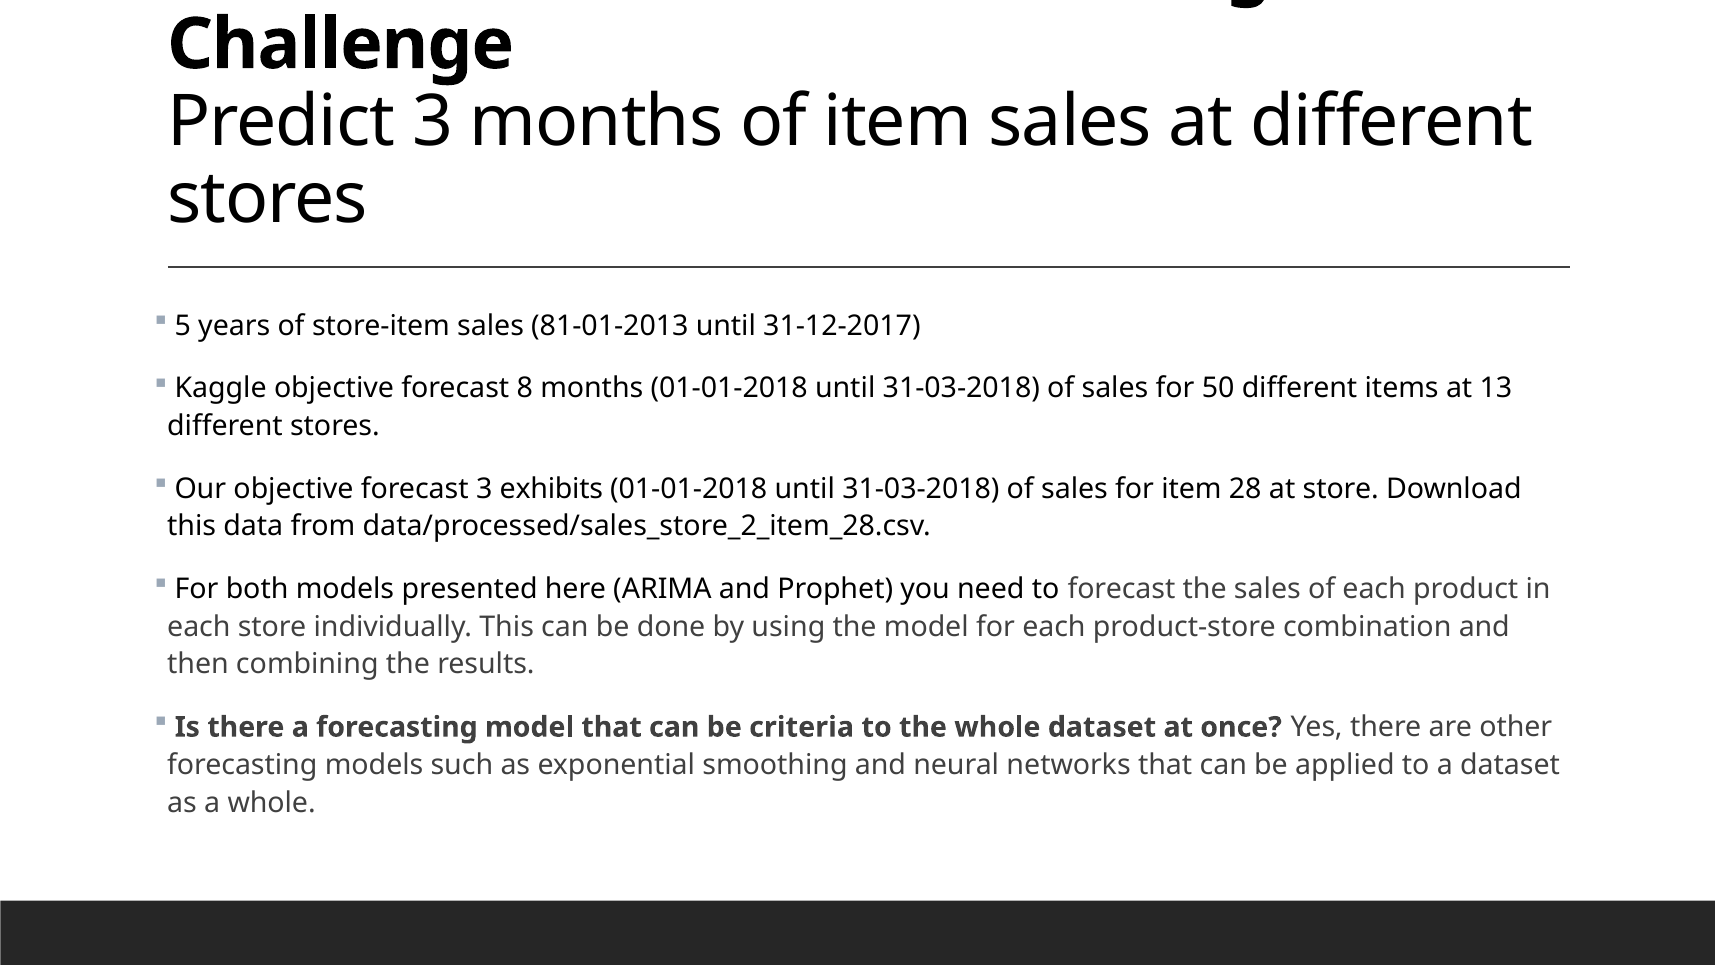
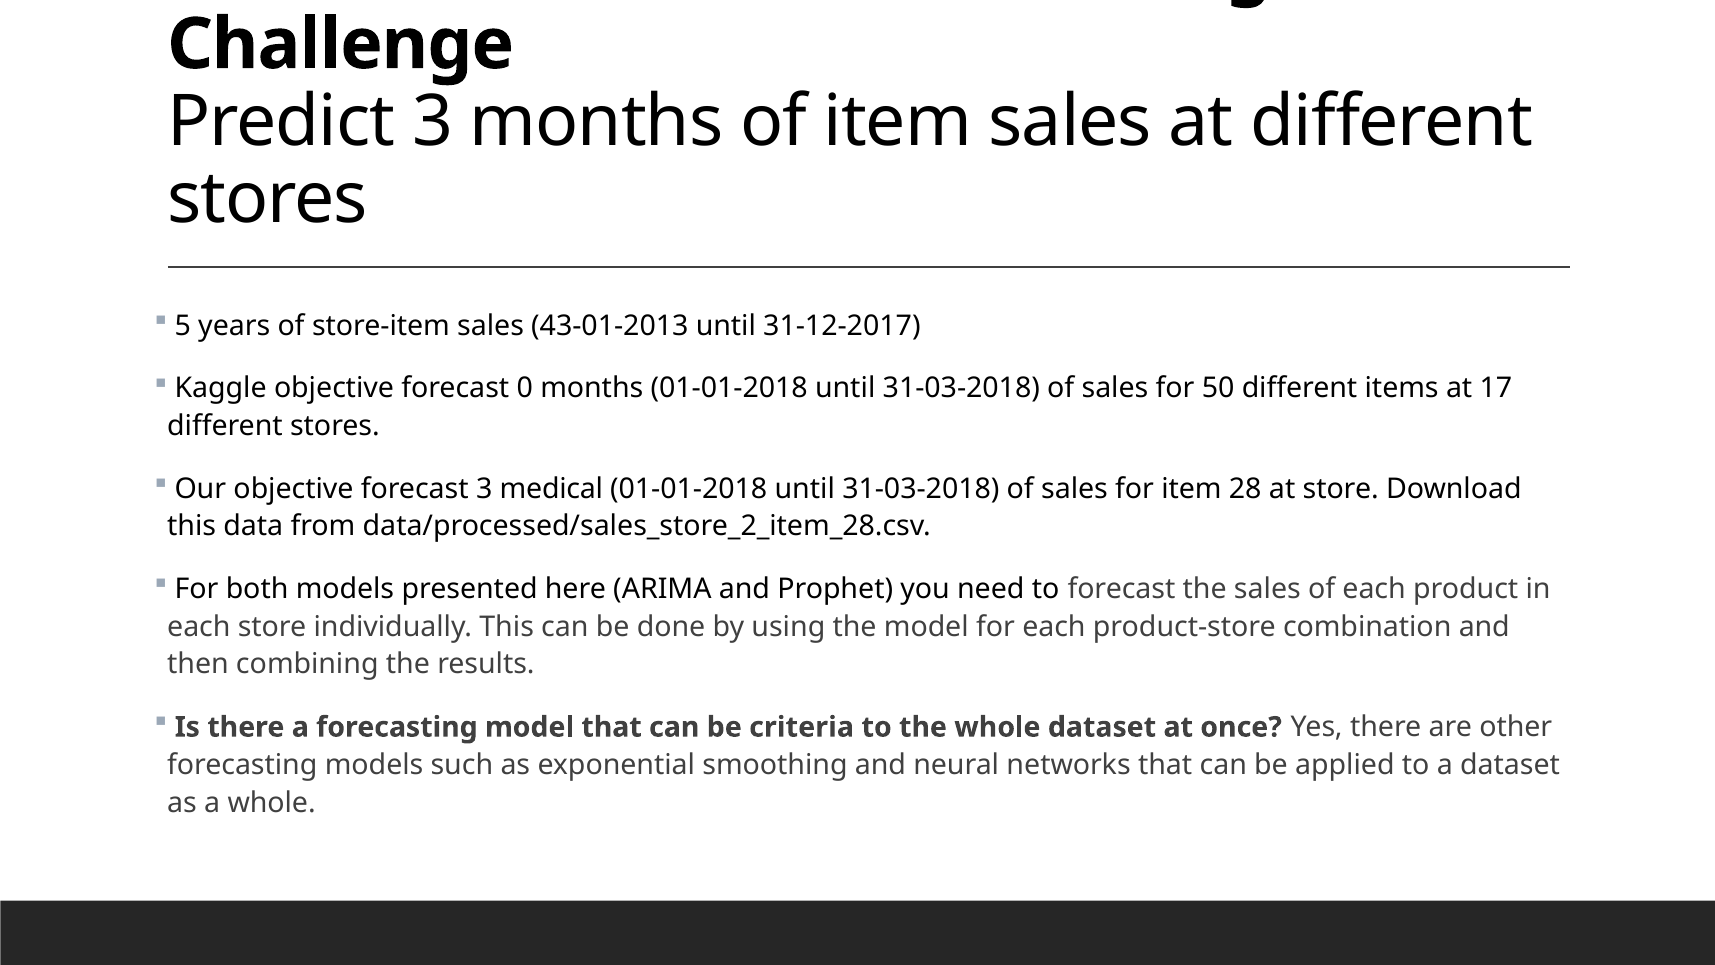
81-01-2013: 81-01-2013 -> 43-01-2013 (610, 326)
8: 8 -> 0 (525, 388)
13: 13 -> 17 (1496, 388)
exhibits: exhibits -> medical (551, 489)
